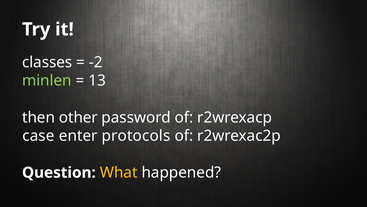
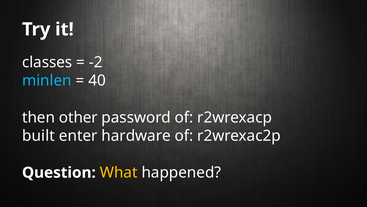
minlen colour: light green -> light blue (47, 80)
13: 13 -> 40 (97, 80)
case: case -> built (38, 135)
protocols: protocols -> hardware (136, 135)
